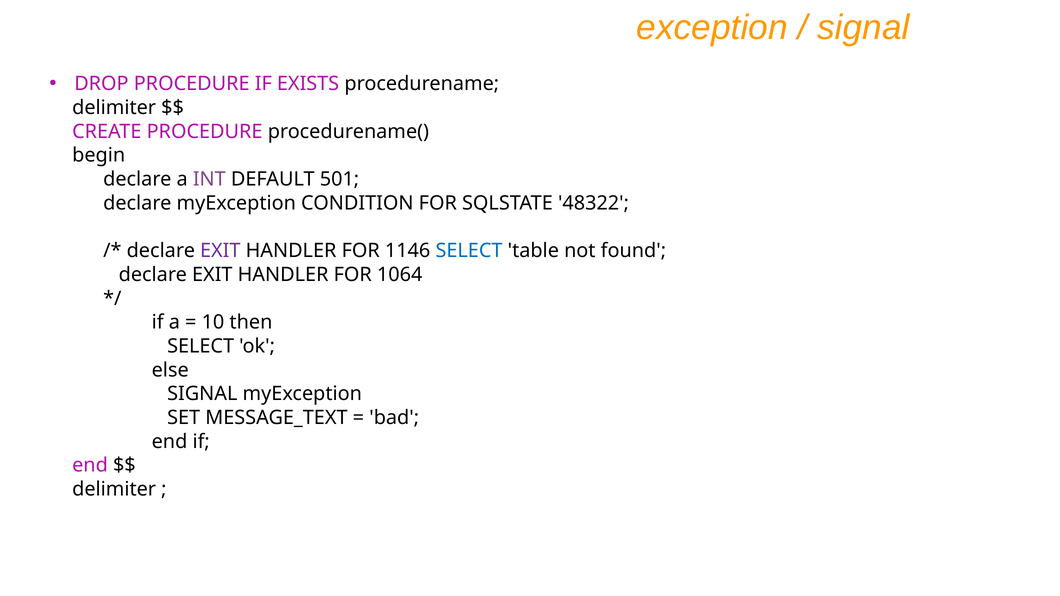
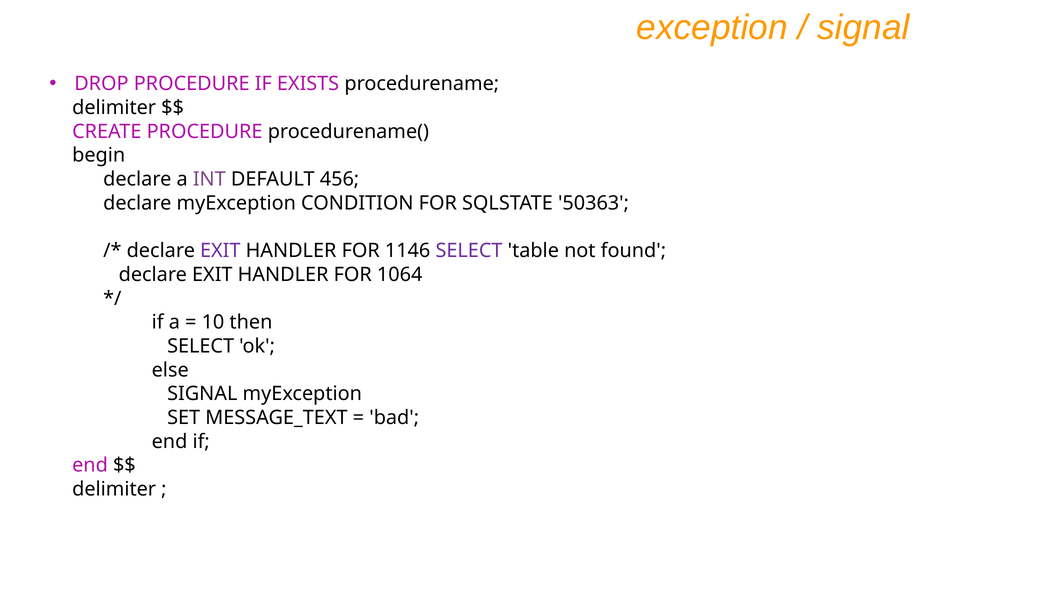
501: 501 -> 456 (340, 179)
48322: 48322 -> 50363 (593, 203)
SELECT colour: blue -> purple (469, 251)
